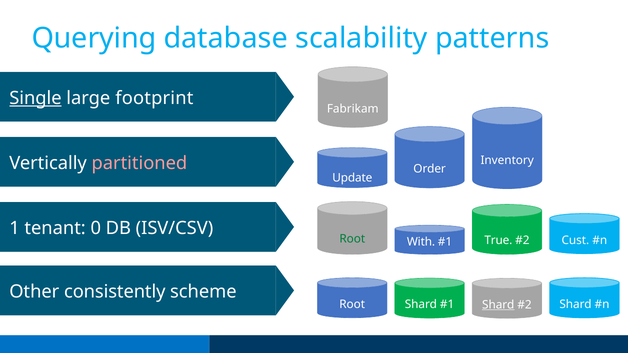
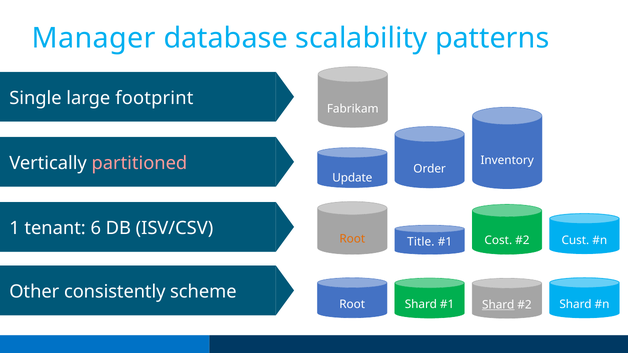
Querying: Querying -> Manager (94, 38)
Single underline: present -> none (35, 98)
0: 0 -> 6 (96, 228)
Root colour: green -> orange (352, 239)
With: With -> Title (421, 242)
True: True -> Cost (498, 240)
